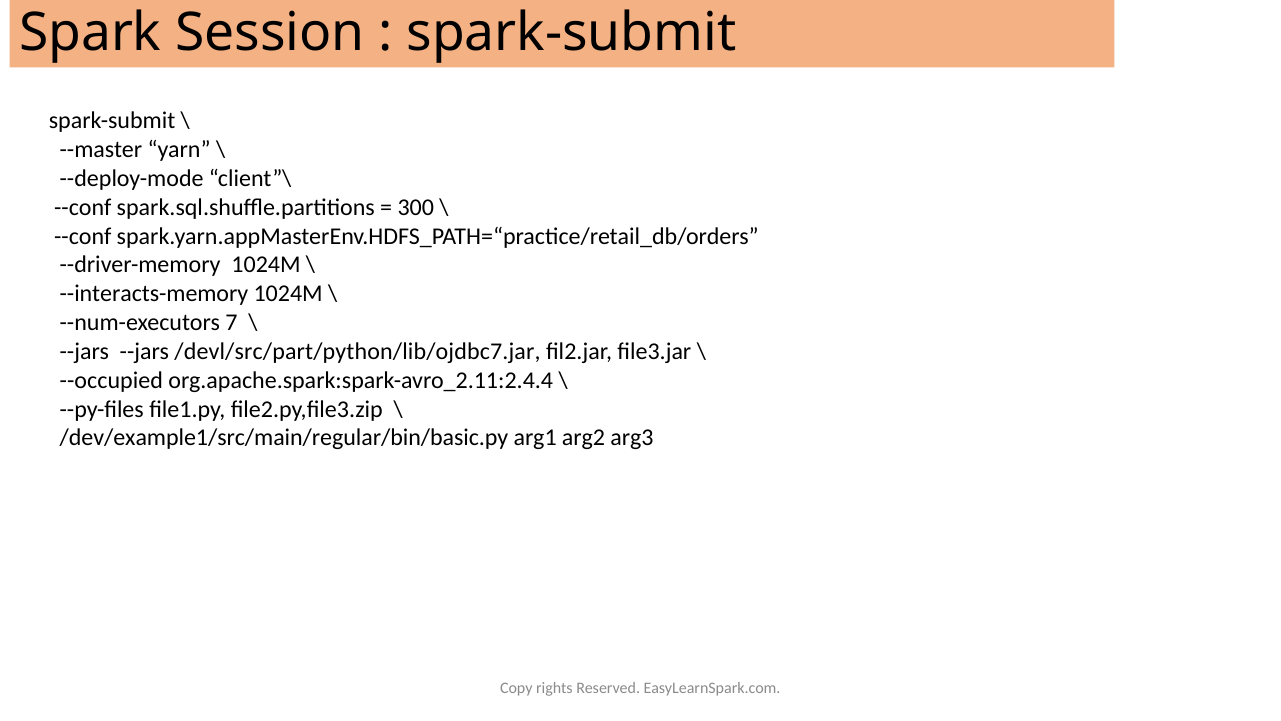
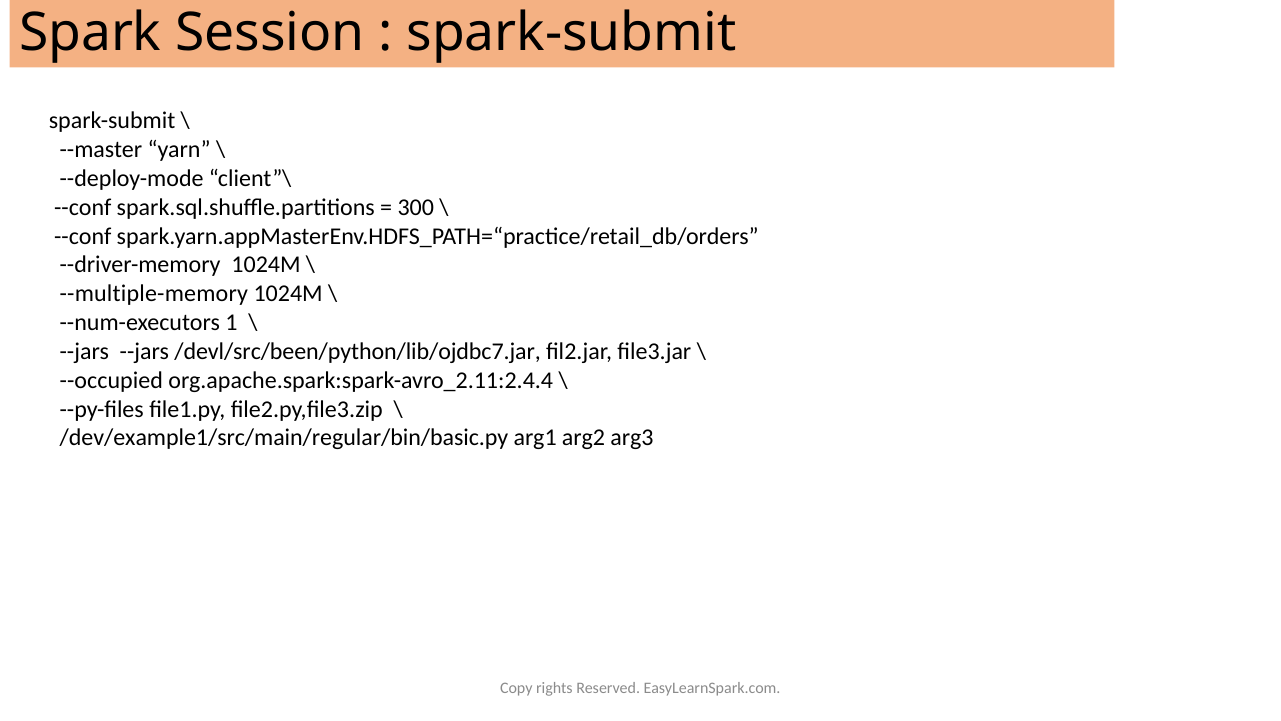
--interacts-memory: --interacts-memory -> --multiple-memory (154, 294)
7: 7 -> 1 (231, 322)
/devl/src/part/python/lib/ojdbc7.jar: /devl/src/part/python/lib/ojdbc7.jar -> /devl/src/been/python/lib/ojdbc7.jar (358, 351)
